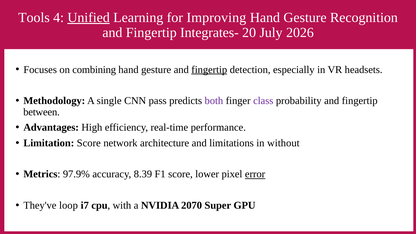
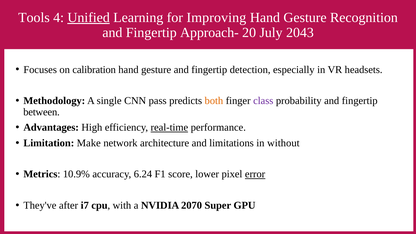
Integrates-: Integrates- -> Approach- (209, 33)
2026: 2026 -> 2043 (300, 33)
combining: combining -> calibration (94, 70)
fingertip underline: present -> none (209, 70)
both colour: purple -> orange (214, 101)
real-time underline: none -> present (169, 128)
Limitation Score: Score -> Make (89, 143)
97.9%: 97.9% -> 10.9% (76, 174)
8.39: 8.39 -> 6.24 (143, 174)
loop: loop -> after (69, 205)
